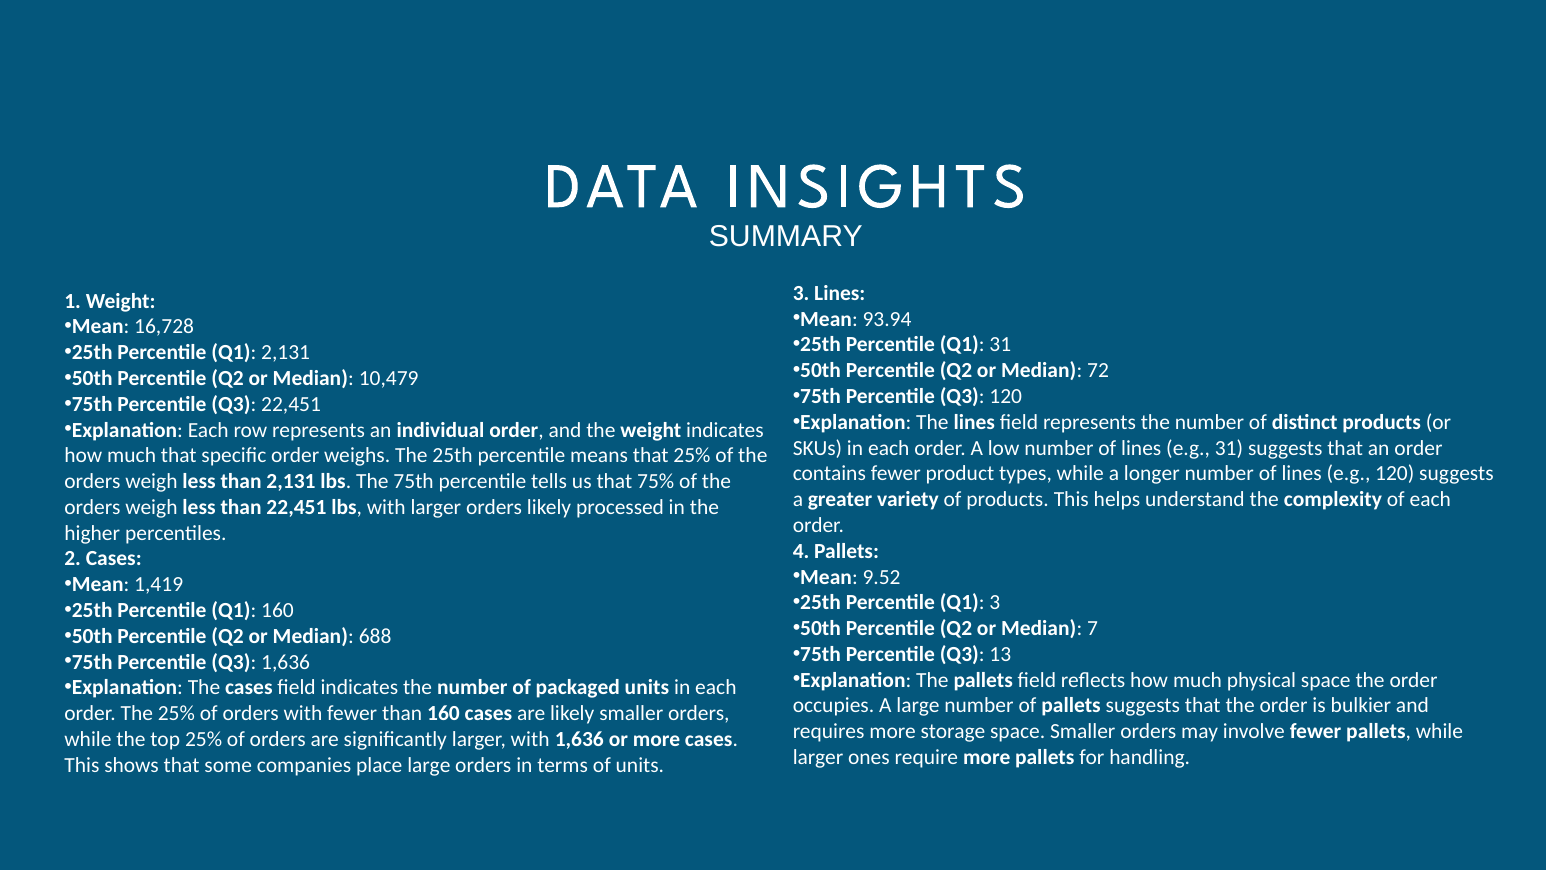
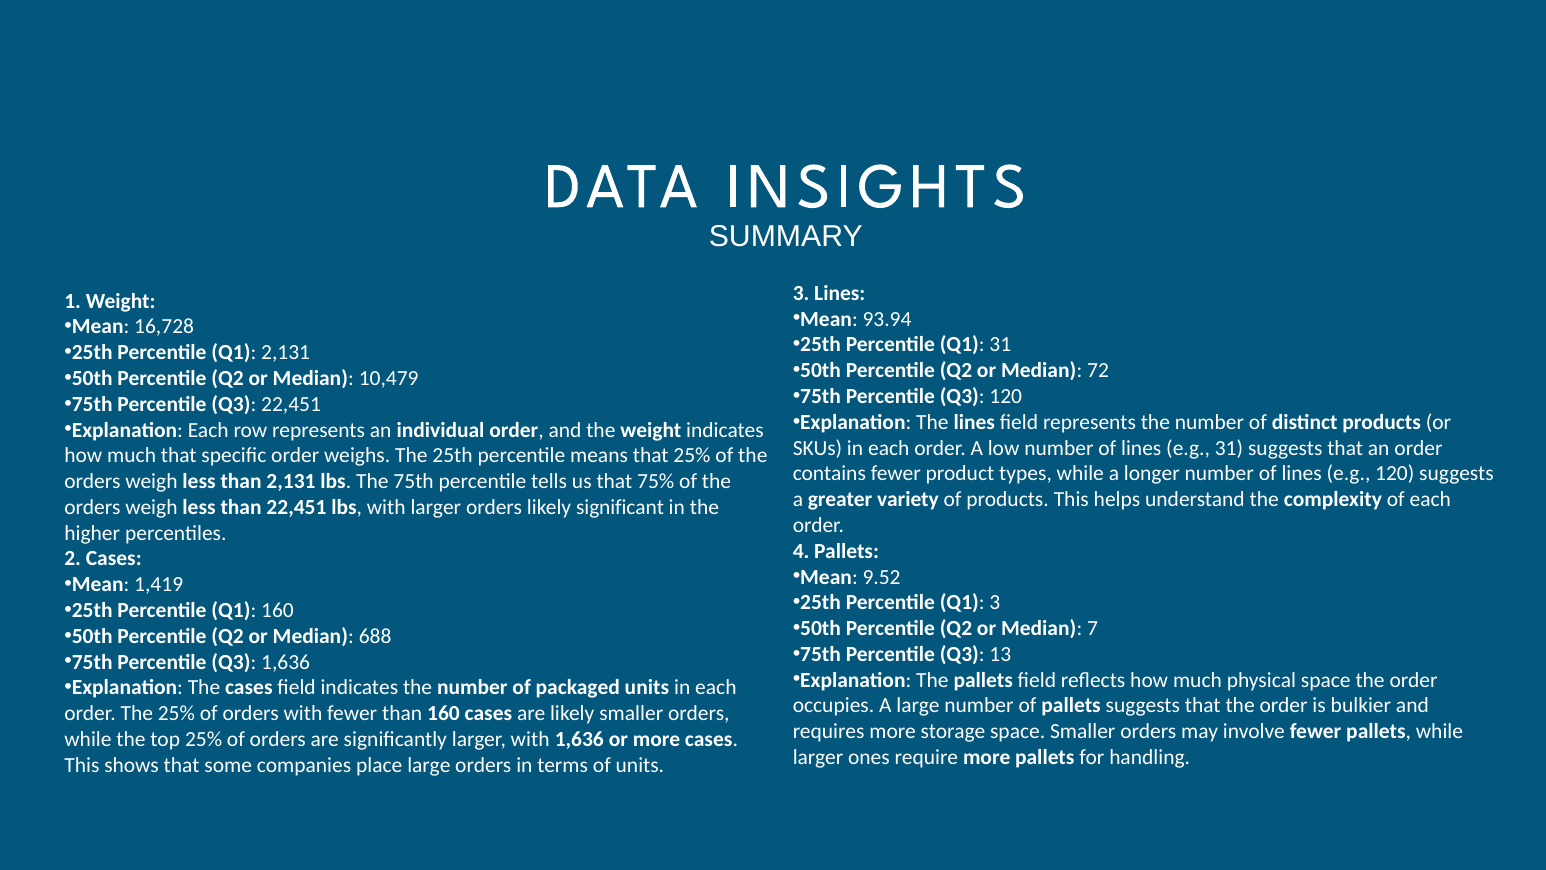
processed: processed -> significant (620, 507)
